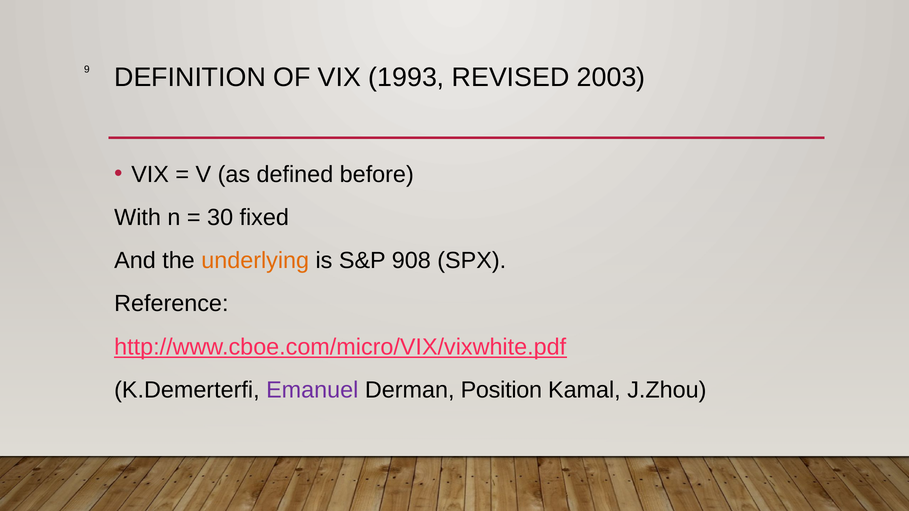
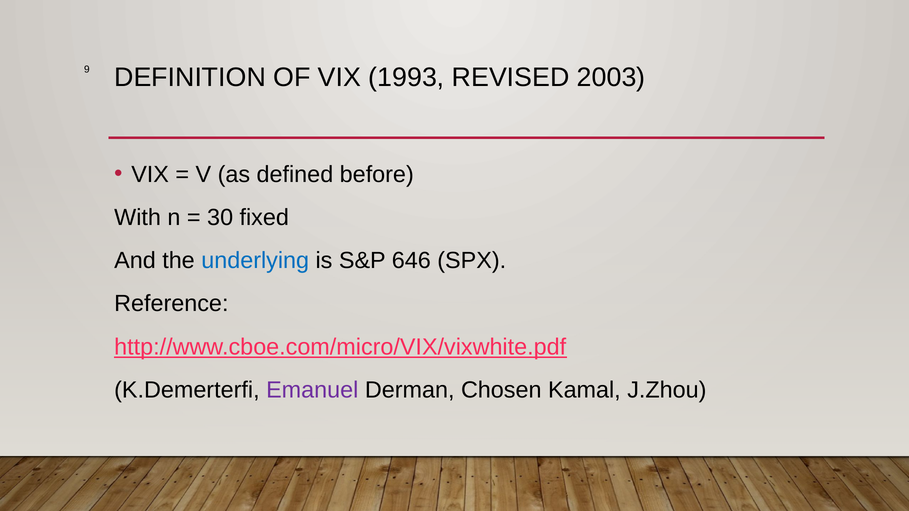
underlying colour: orange -> blue (255, 261)
908: 908 -> 646 (411, 261)
Position: Position -> Chosen (501, 390)
